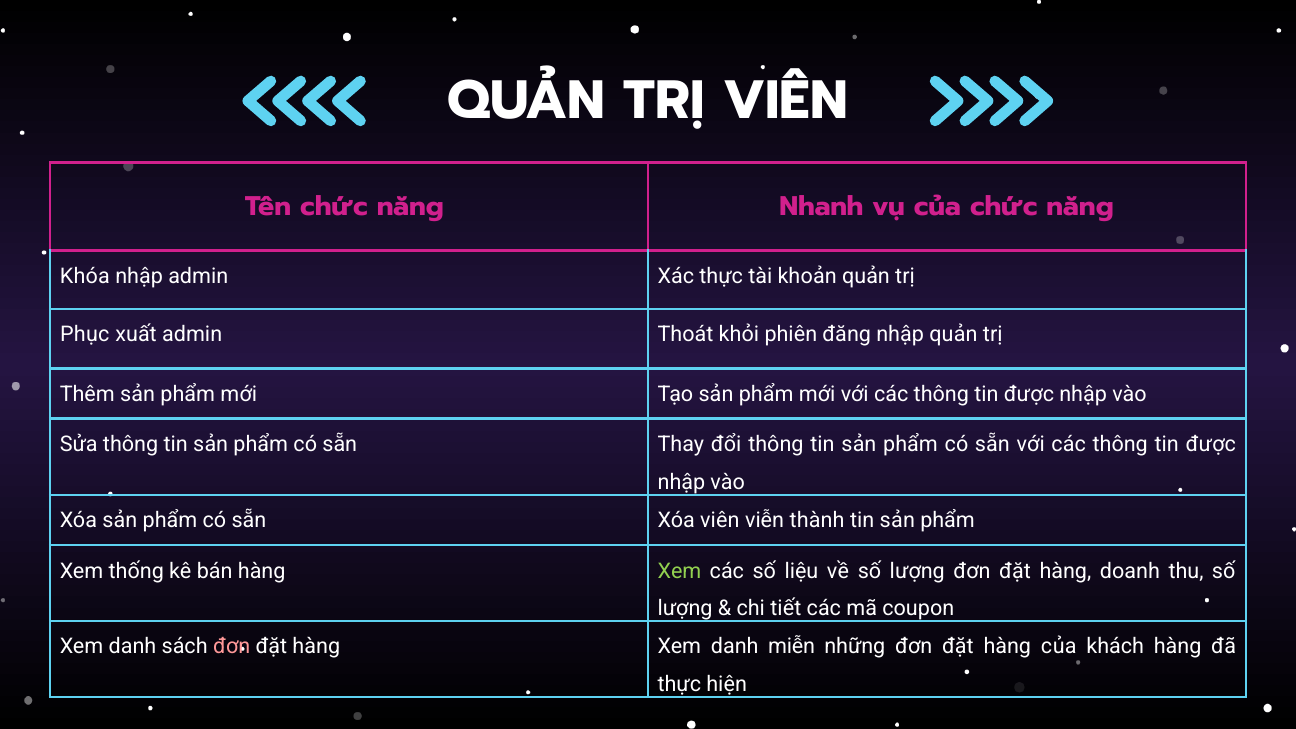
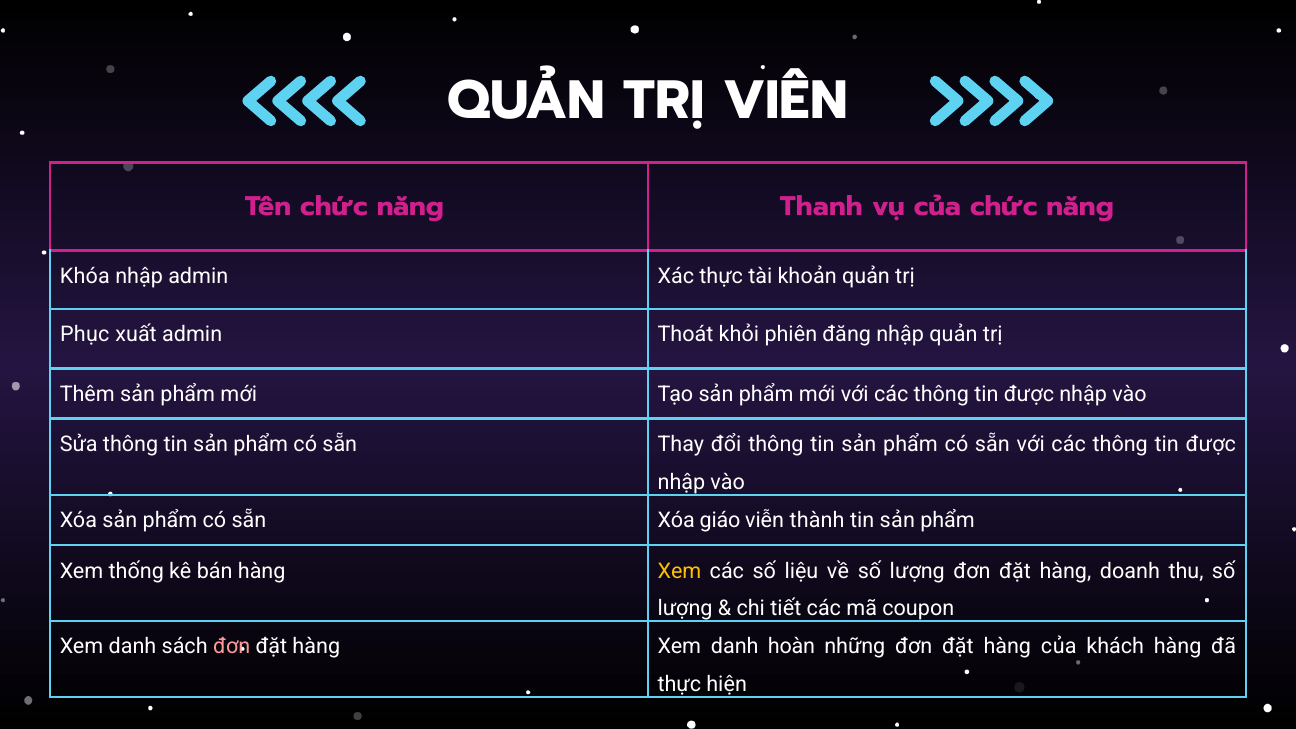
Nhanh: Nhanh -> Thanh (821, 207)
Xóa viên: viên -> giáo (720, 521)
Xem colour: light green -> yellow (679, 571)
miễn: miễn -> hoàn (792, 647)
